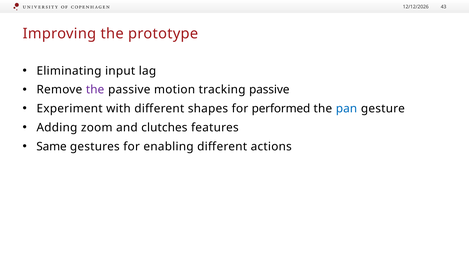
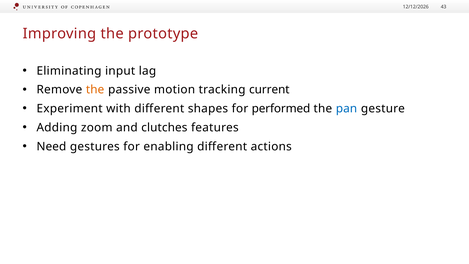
the colour: purple -> orange (95, 90)
tracking passive: passive -> current (269, 90)
Same: Same -> Need (51, 147)
